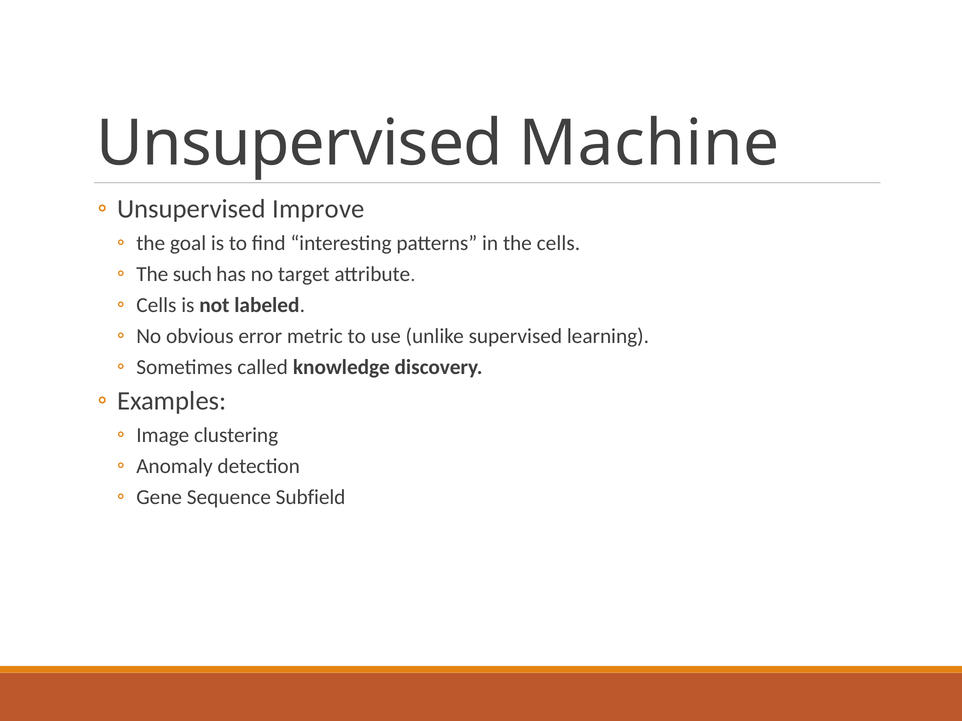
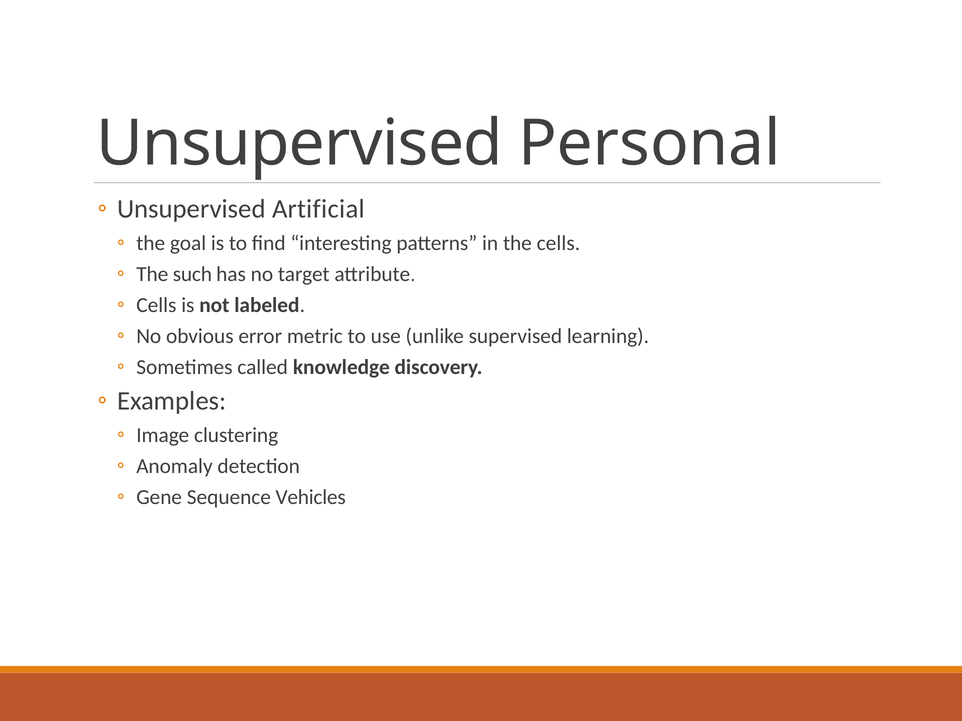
Machine: Machine -> Personal (649, 144)
Improve: Improve -> Artificial (318, 209)
Subfield: Subfield -> Vehicles (311, 498)
